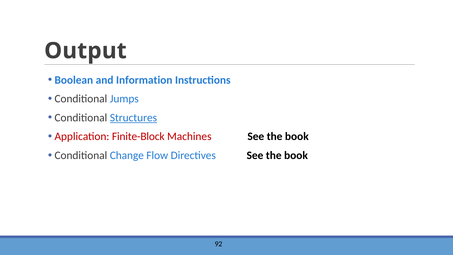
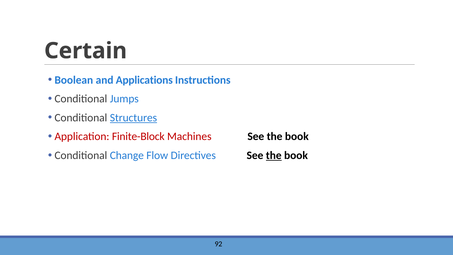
Output: Output -> Certain (86, 51)
Information: Information -> Applications (144, 80)
the underline: none -> present (274, 155)
